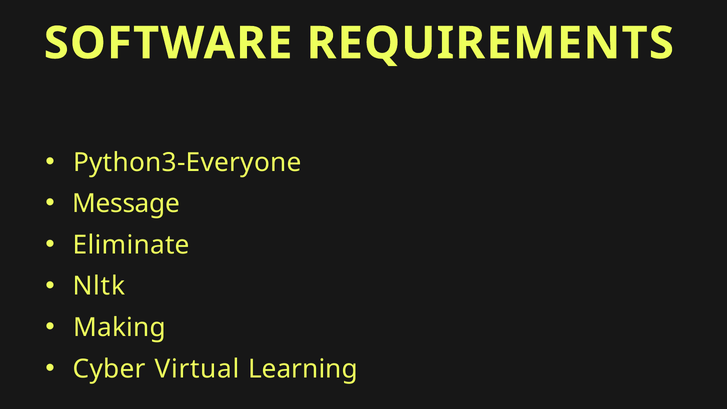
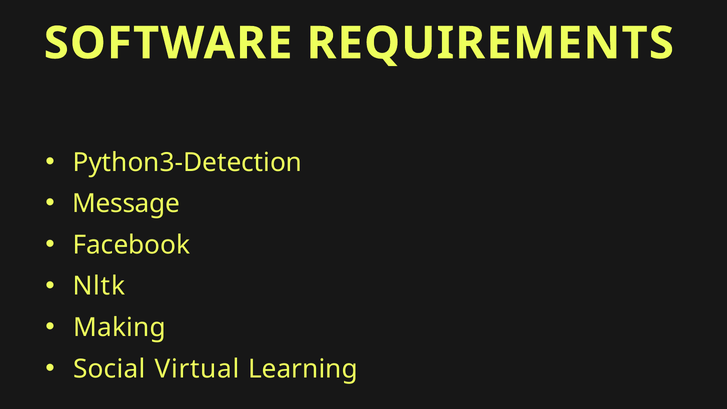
Python3-Everyone: Python3-Everyone -> Python3-Detection (187, 162)
Eliminate: Eliminate -> Facebook (131, 245)
Cyber: Cyber -> Social (109, 369)
